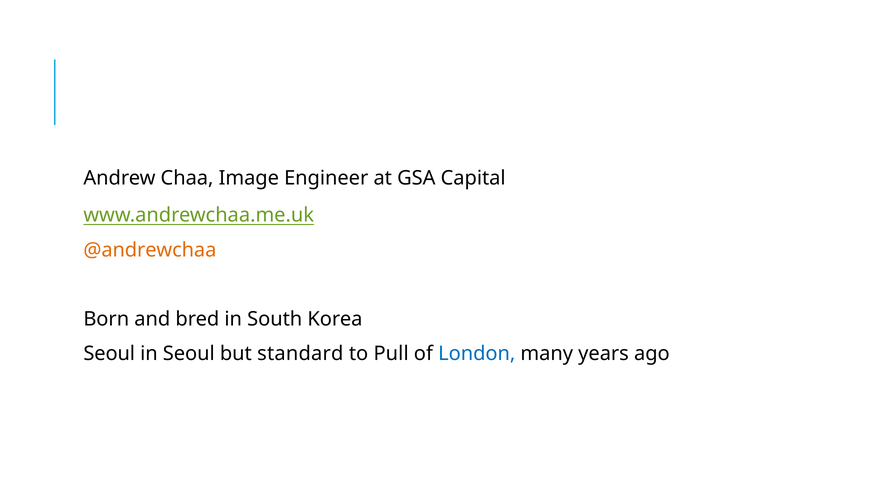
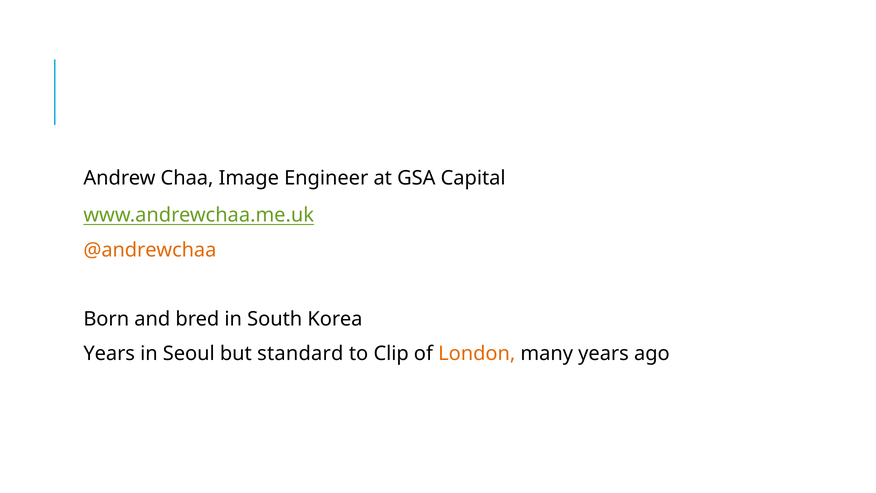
Seoul: Seoul -> Years (109, 353)
Pull: Pull -> Clip (391, 353)
London colour: blue -> orange (477, 353)
